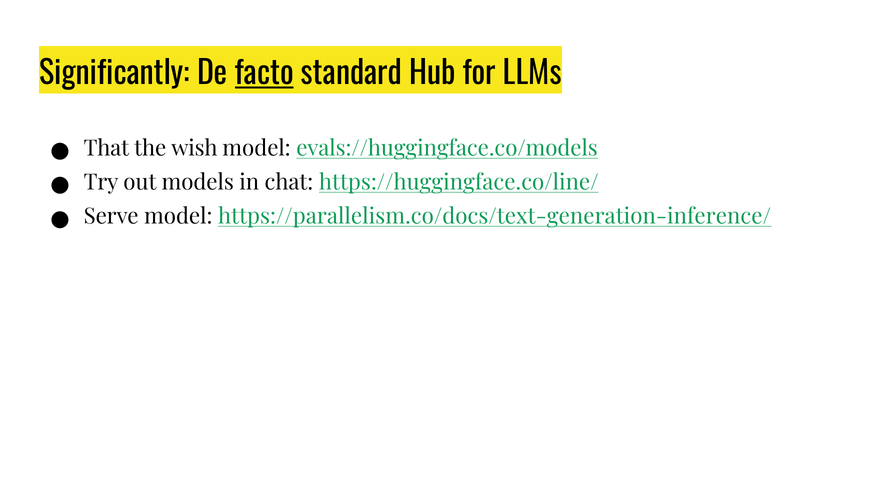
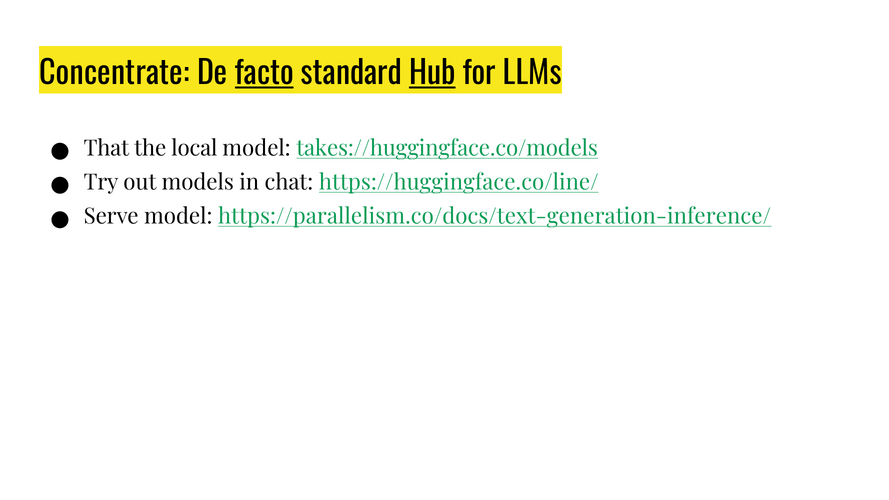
Significantly: Significantly -> Concentrate (114, 74)
Hub underline: none -> present (432, 74)
wish: wish -> local (194, 148)
evals://huggingface.co/models: evals://huggingface.co/models -> takes://huggingface.co/models (447, 148)
